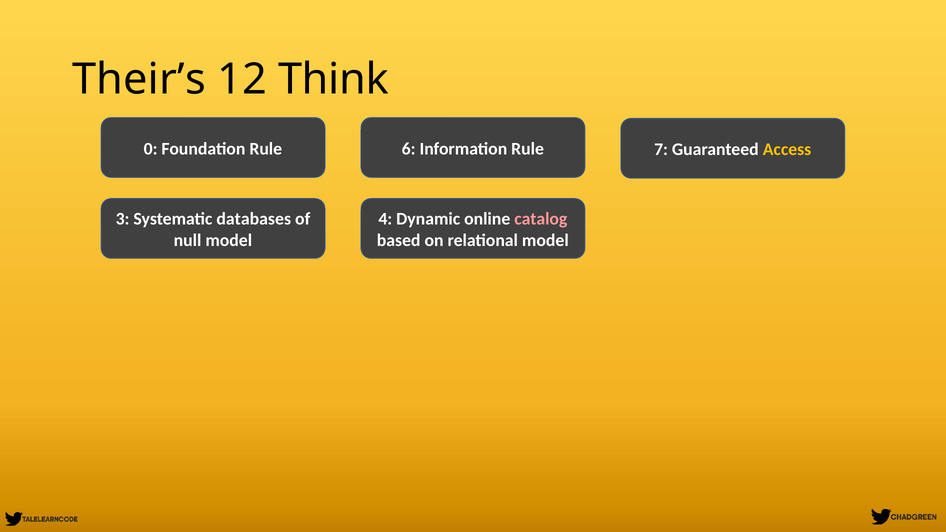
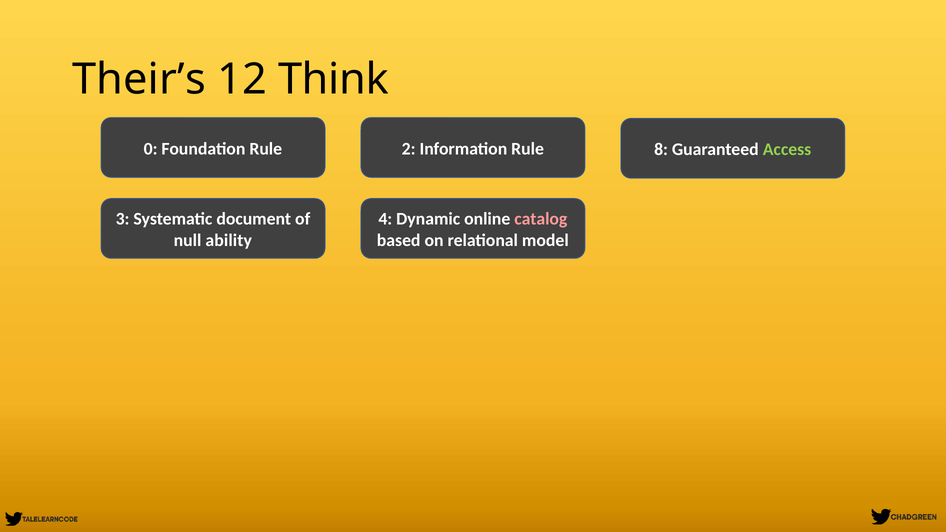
6: 6 -> 2 (409, 149)
7: 7 -> 8 (661, 150)
Access colour: yellow -> light green (787, 150)
databases: databases -> document (254, 219)
null model: model -> ability (229, 240)
